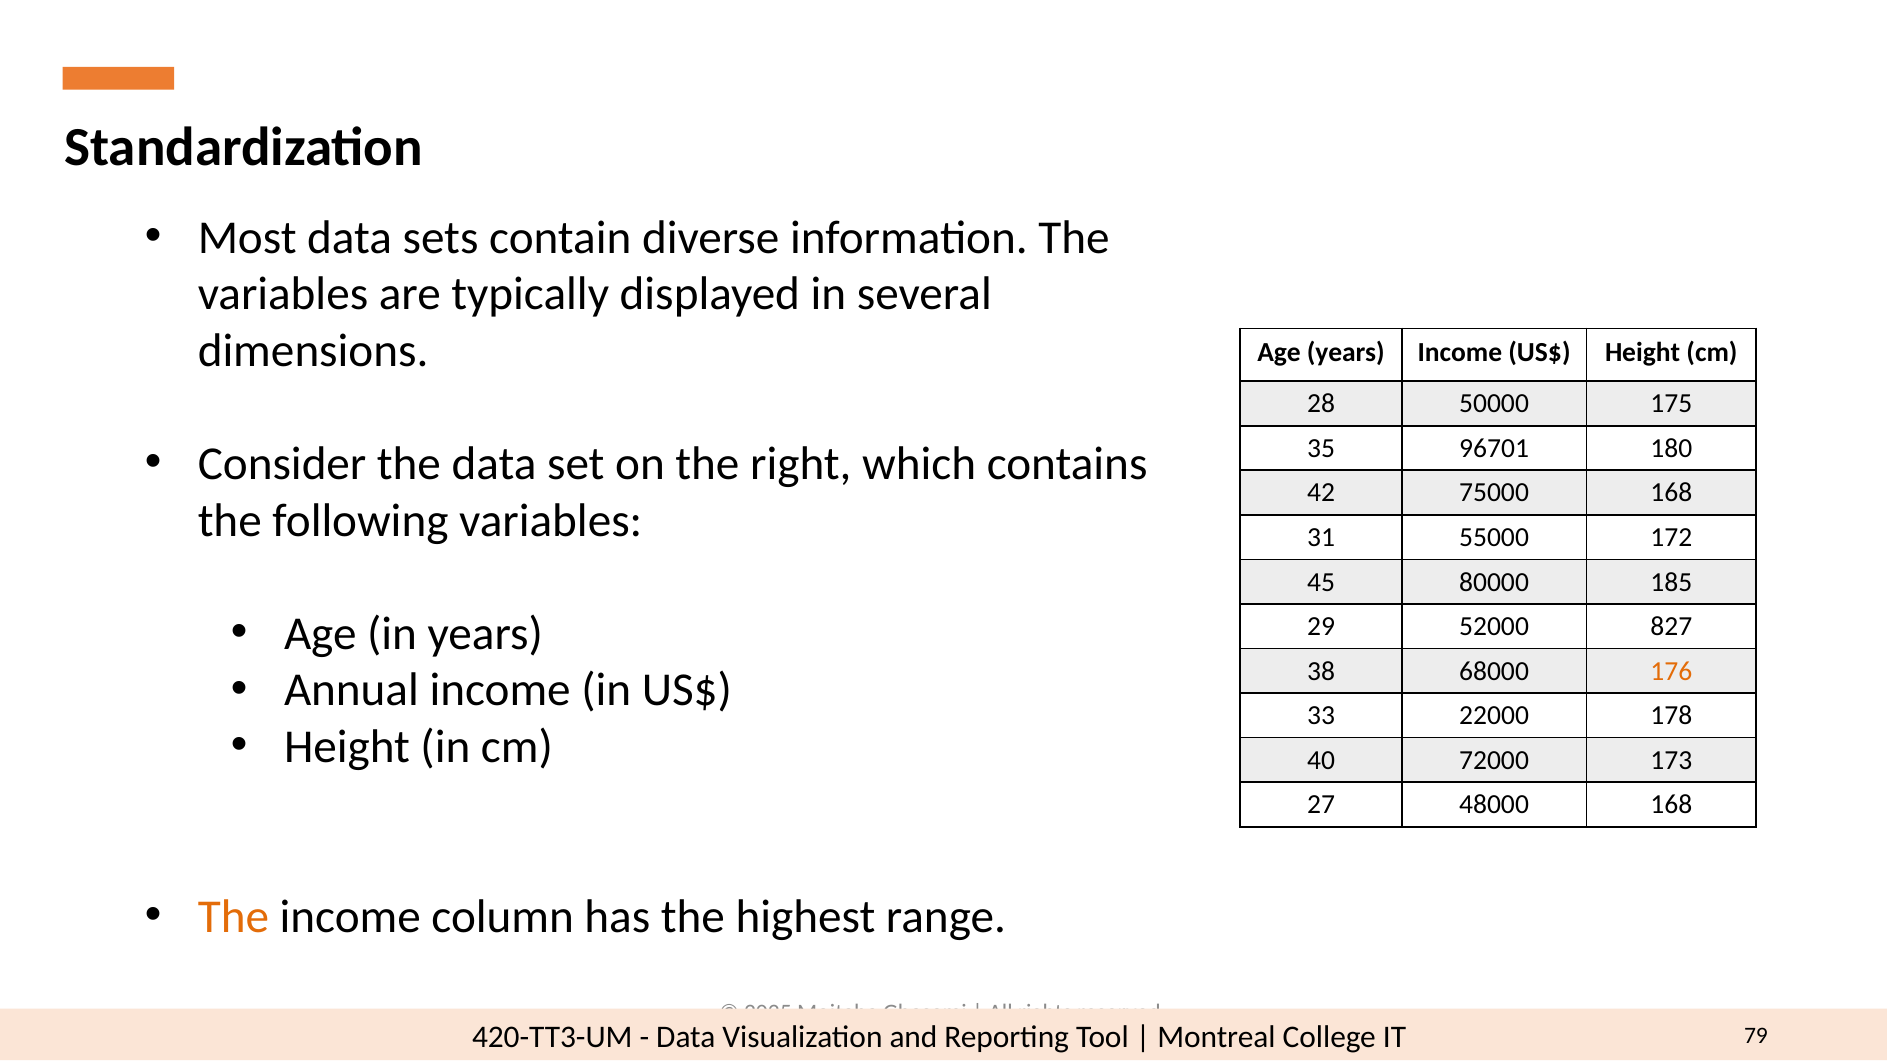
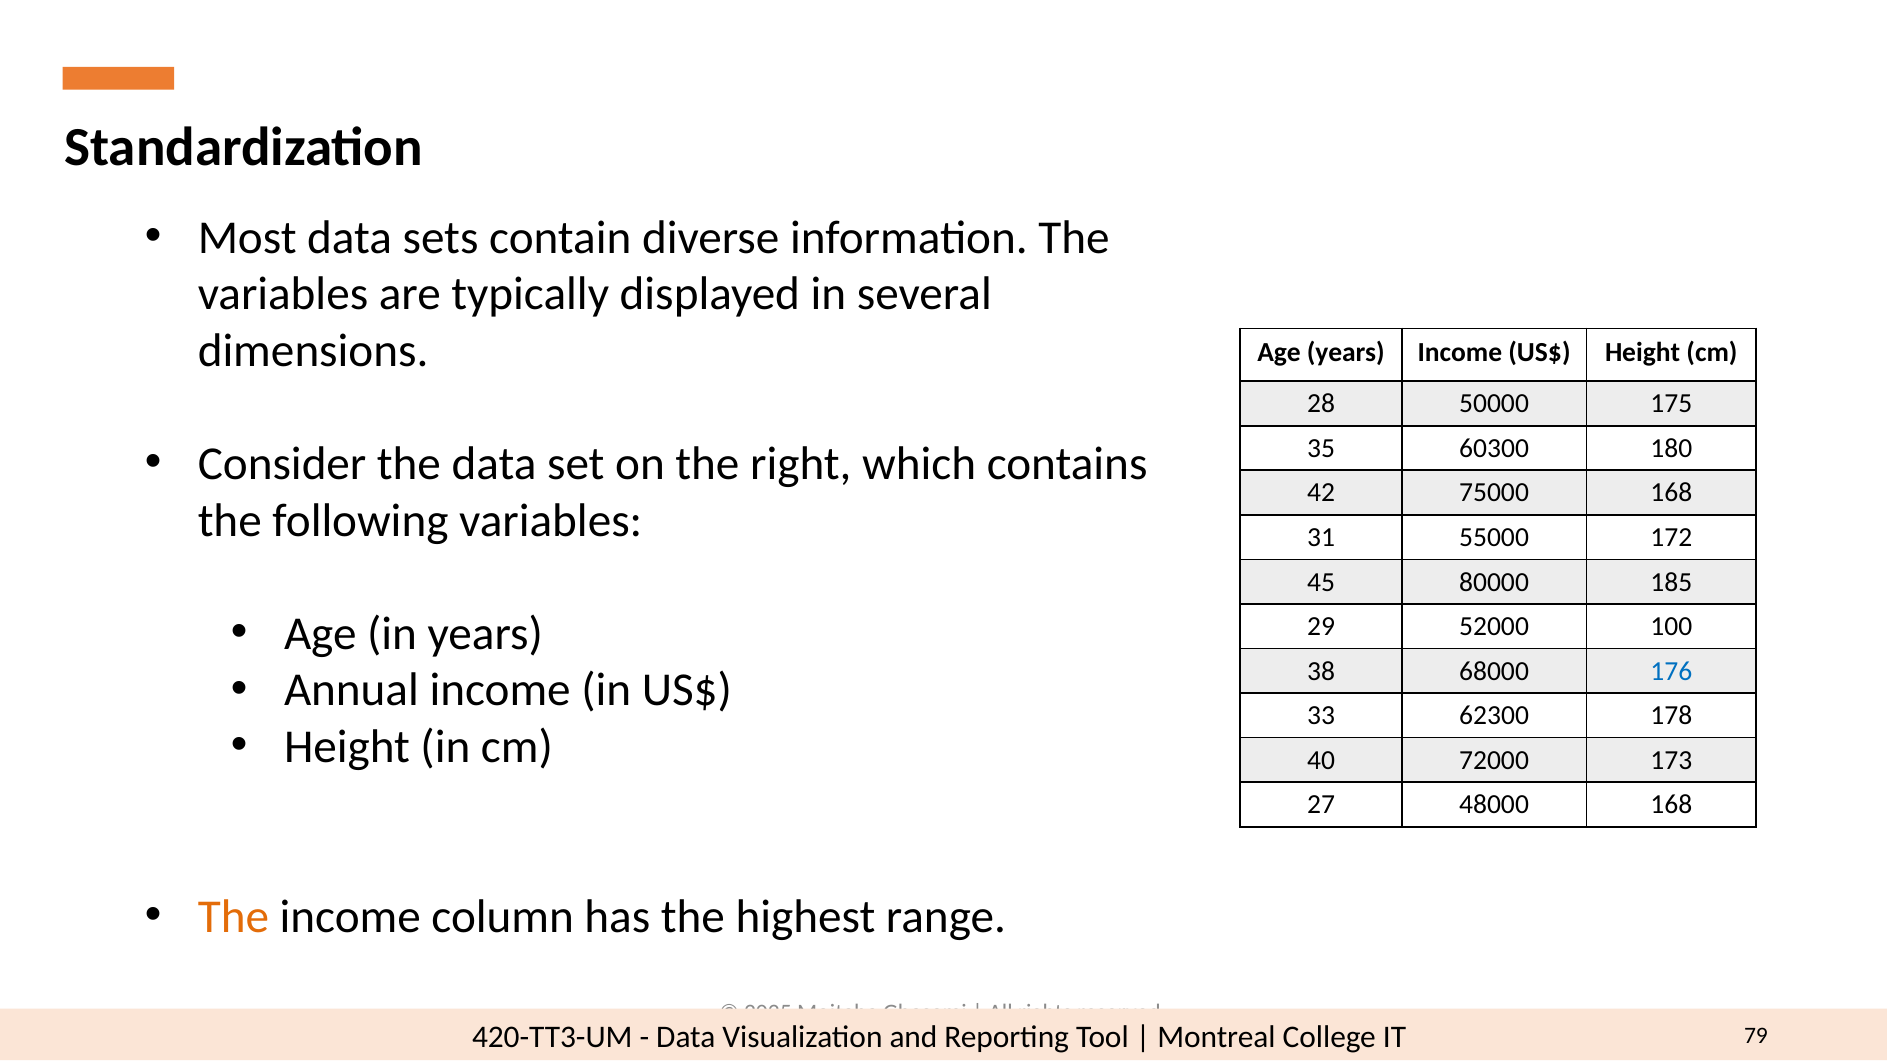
96701: 96701 -> 60300 (1494, 449)
827: 827 -> 100 (1671, 627)
176 colour: orange -> blue (1671, 671)
22000: 22000 -> 62300 (1494, 716)
